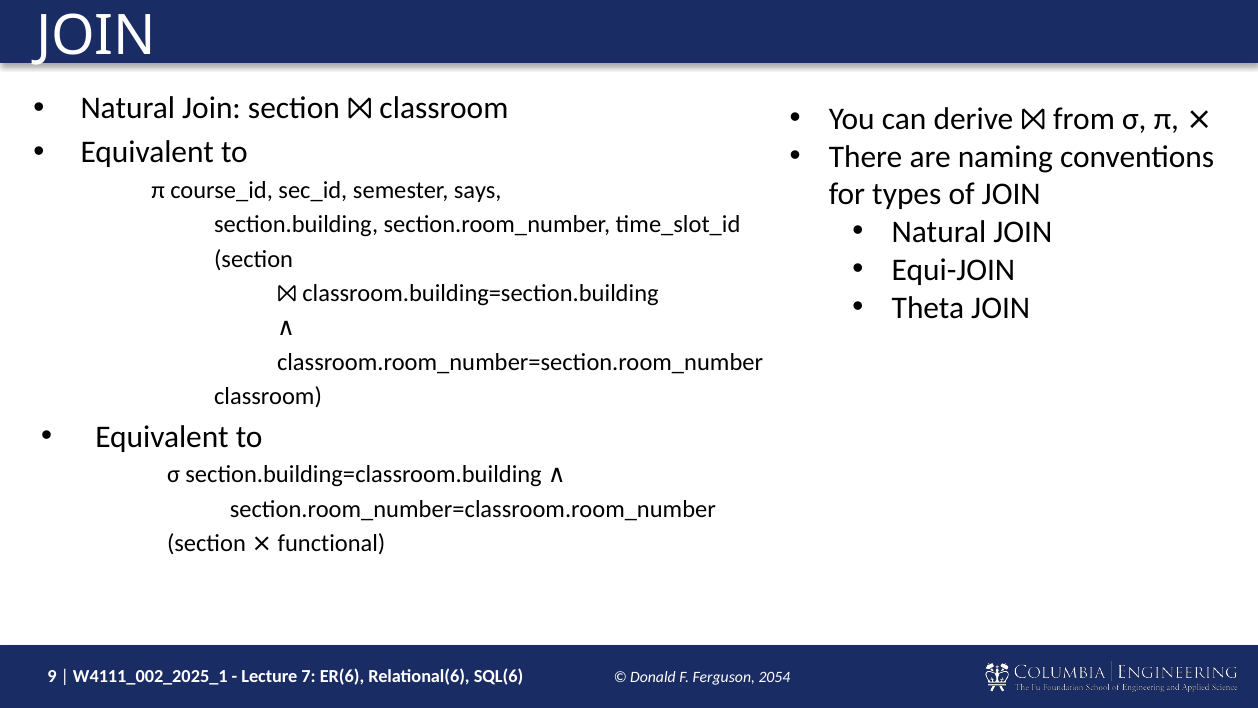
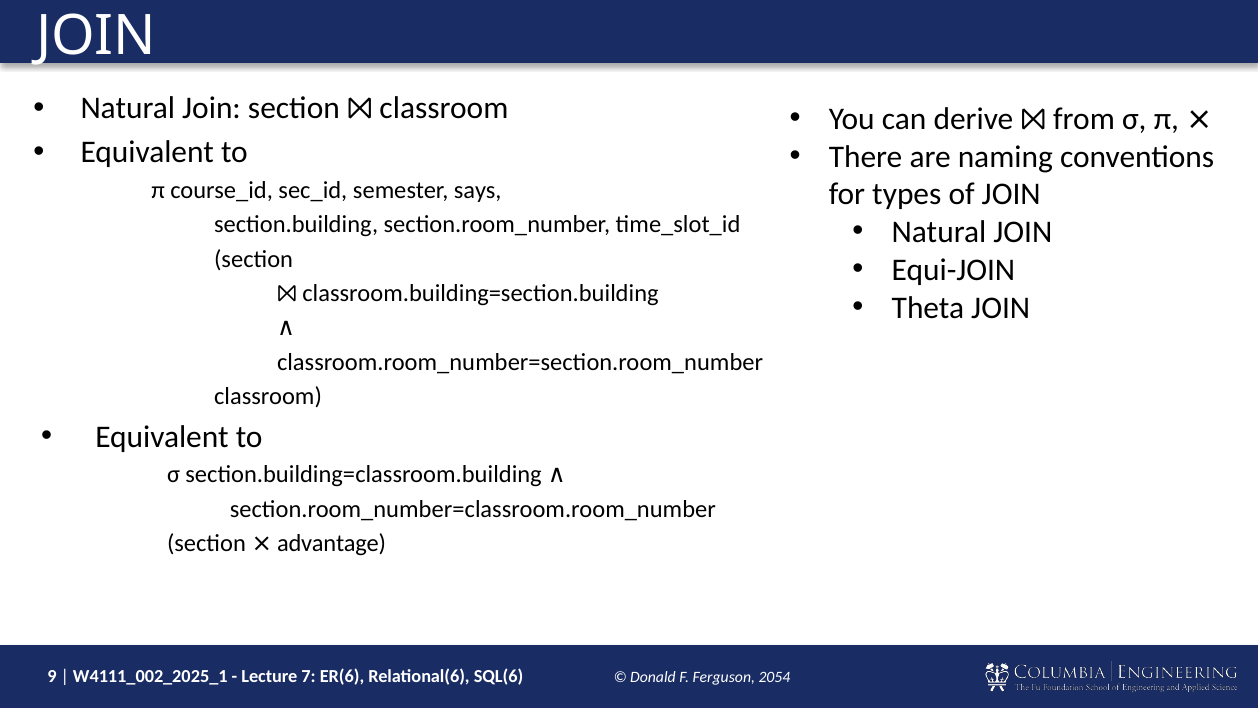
functional: functional -> advantage (332, 543)
